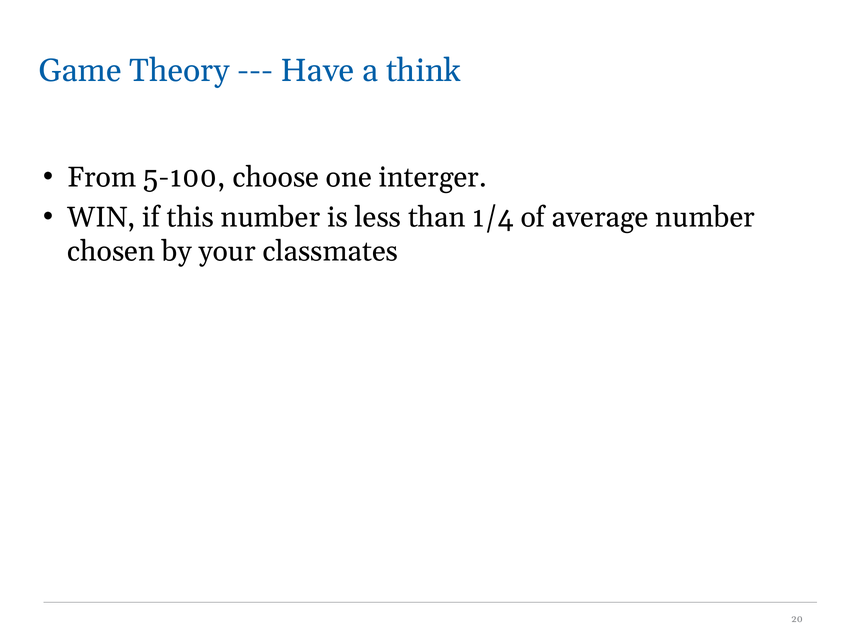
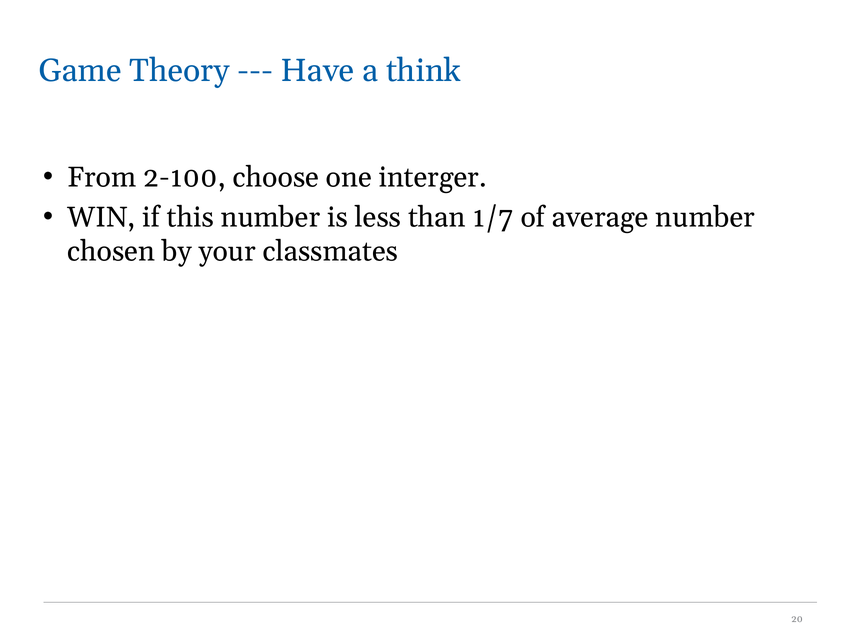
5-100: 5-100 -> 2-100 (184, 178)
1/4: 1/4 -> 1/7 (493, 217)
